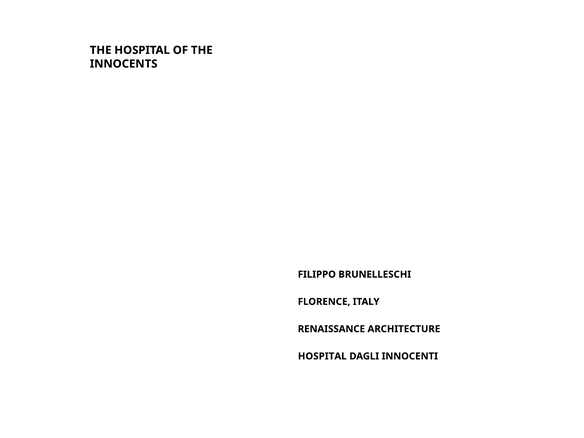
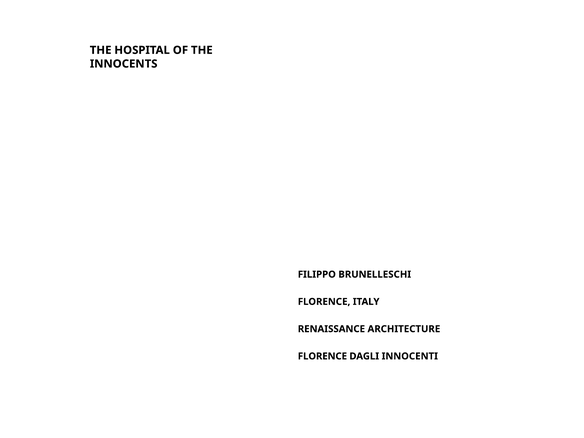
HOSPITAL: HOSPITAL -> FLORENCE (322, 356)
